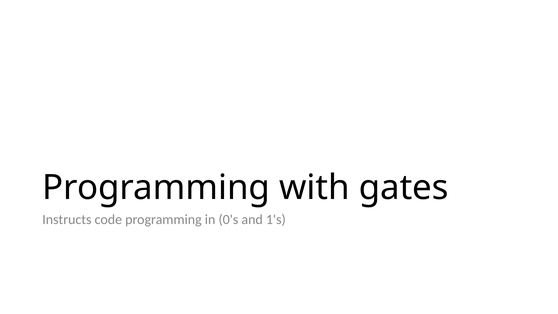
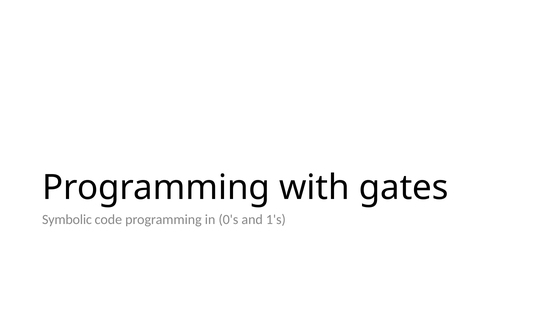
Instructs: Instructs -> Symbolic (67, 220)
